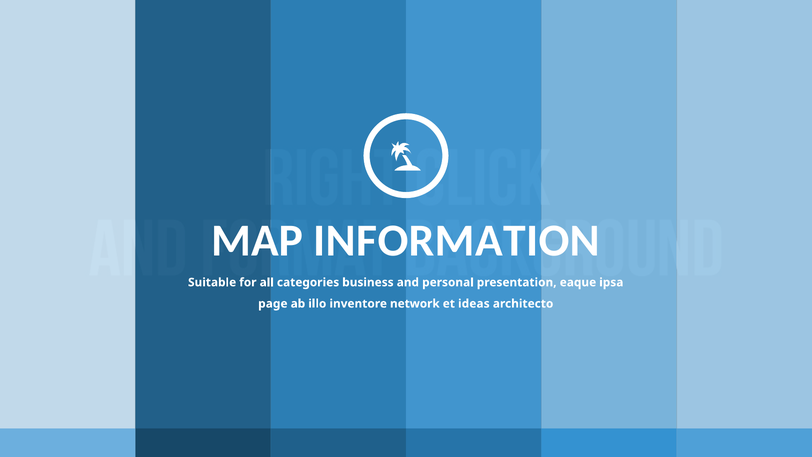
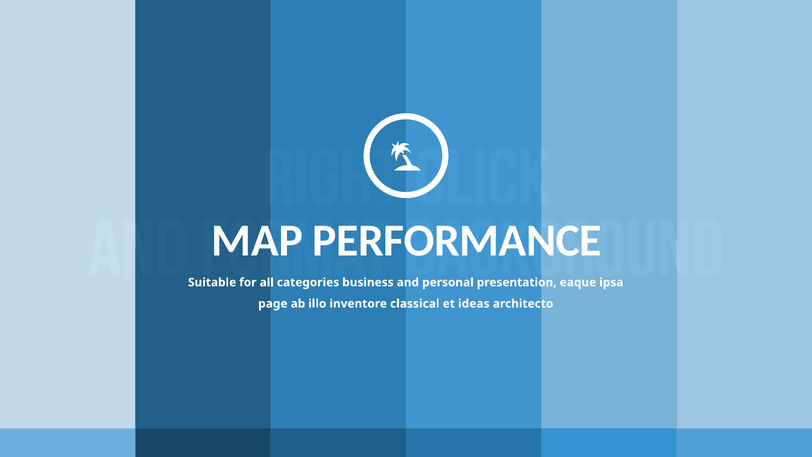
INFORMATION: INFORMATION -> PERFORMANCE (457, 240)
network: network -> classical (415, 304)
